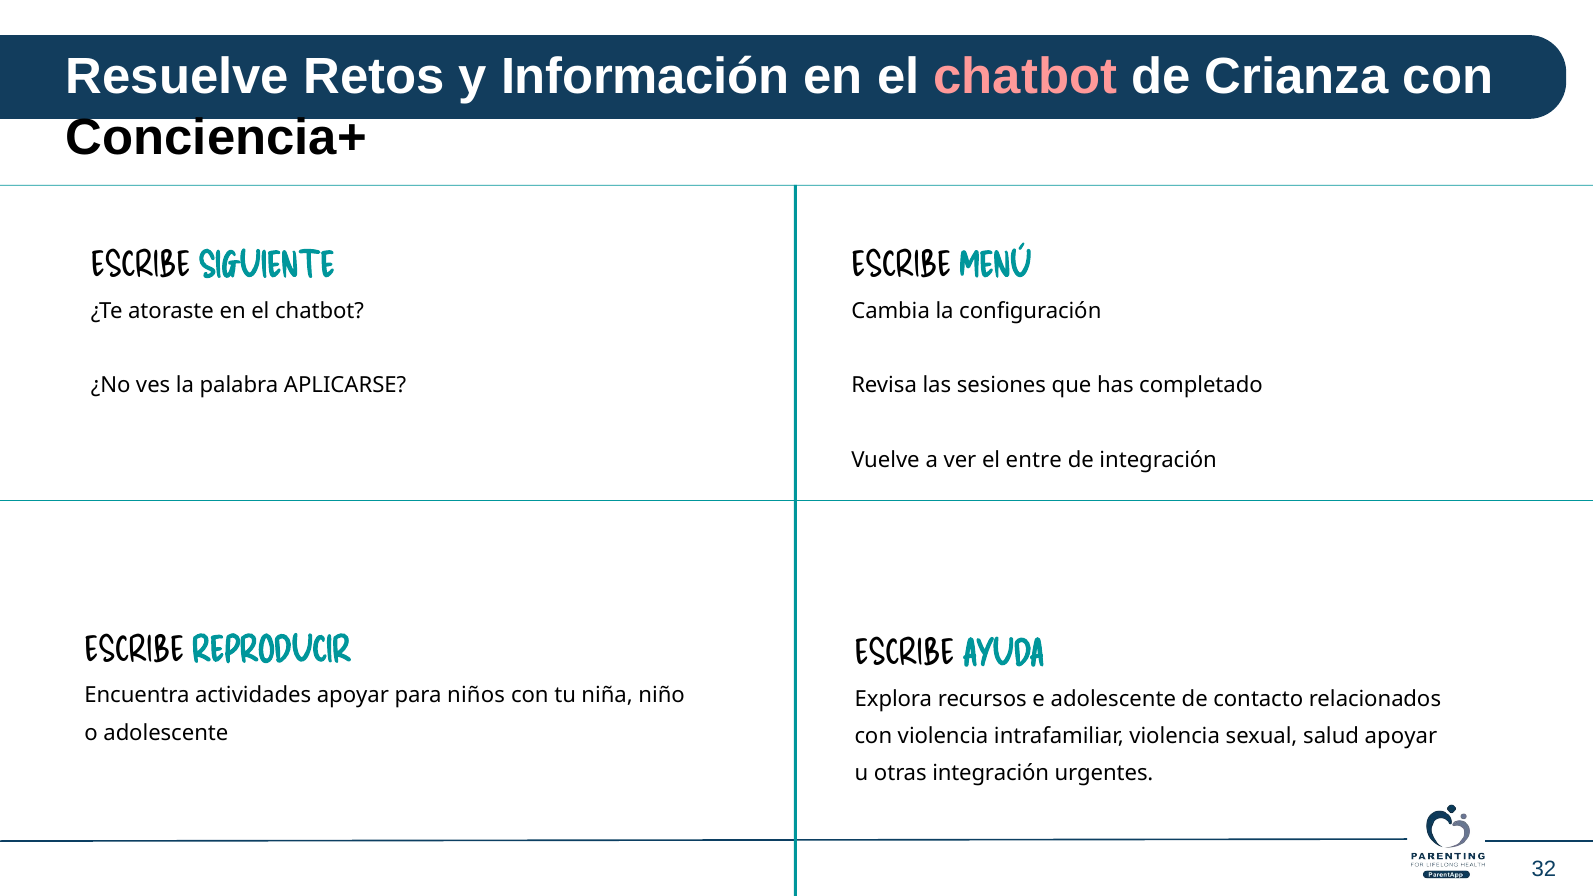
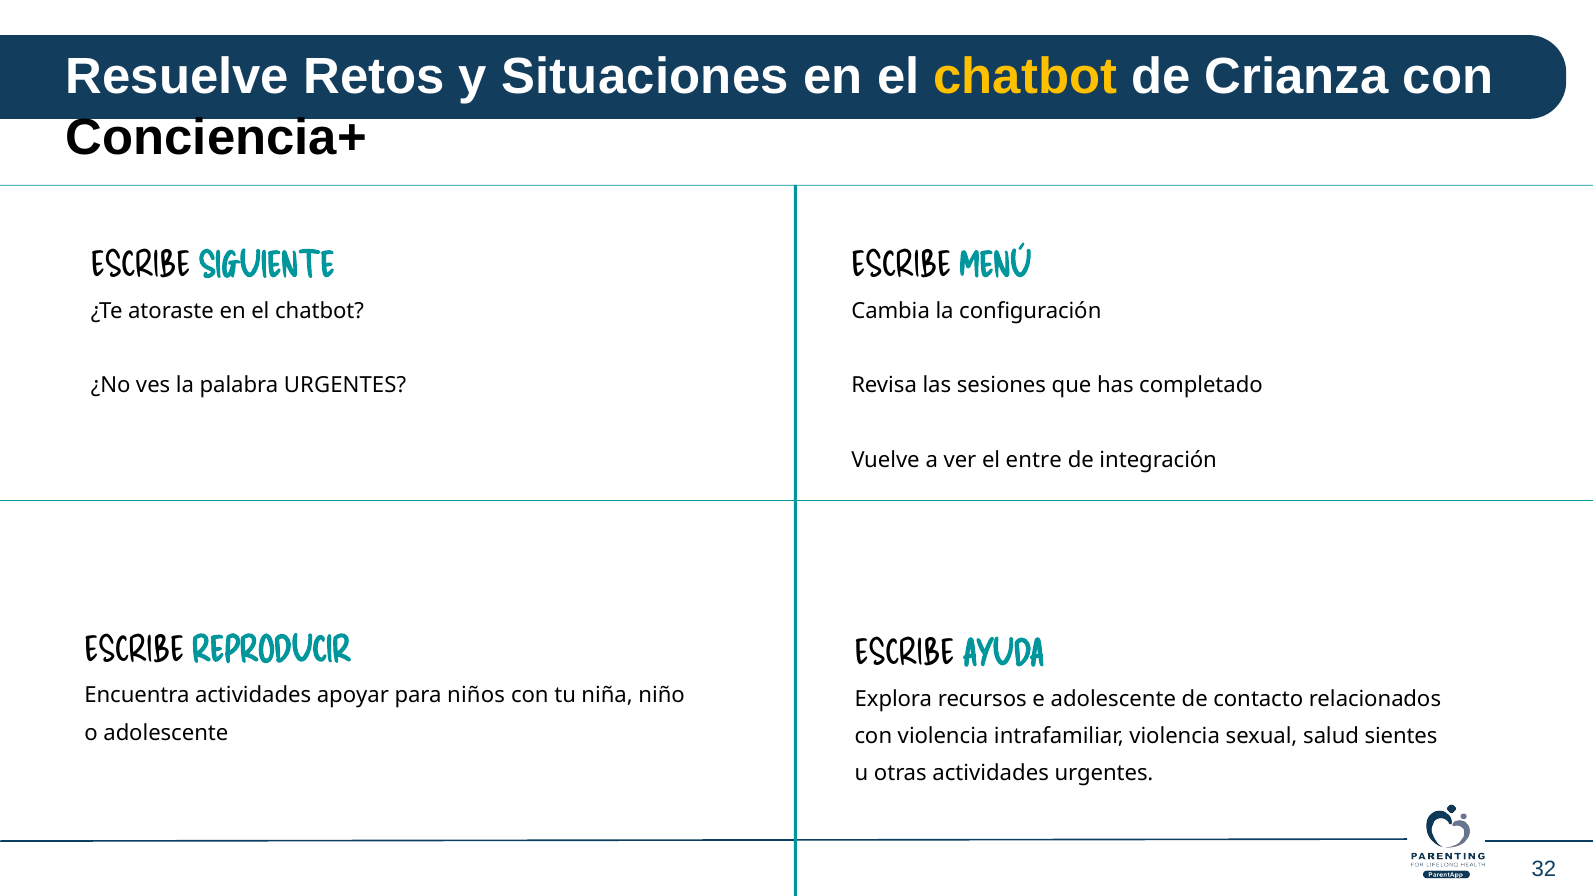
Información: Información -> Situaciones (645, 76)
chatbot colour: pink -> yellow (1025, 76)
palabra APLICARSE: APLICARSE -> URGENTES (345, 386)
salud apoyar: apoyar -> sientes (1401, 737)
otras integración: integración -> actividades (991, 774)
